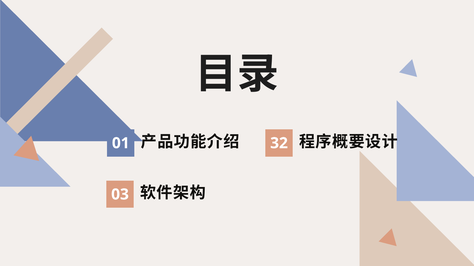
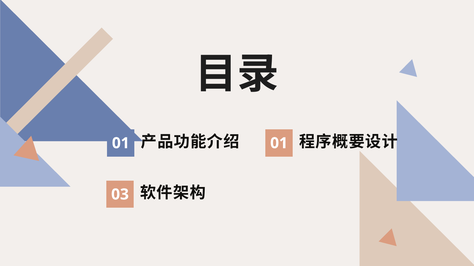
01 32: 32 -> 01 (279, 143)
